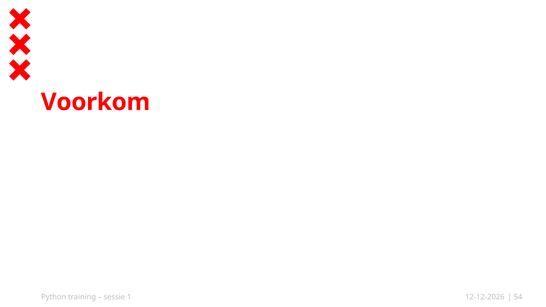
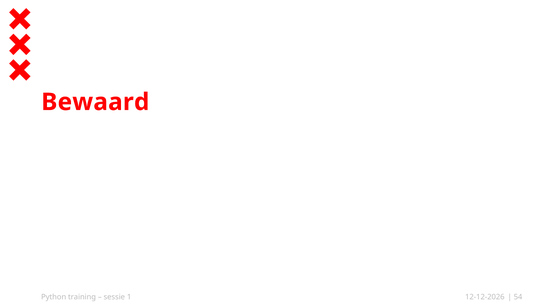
Voorkom: Voorkom -> Bewaard (95, 102)
